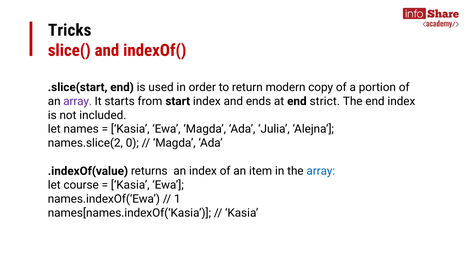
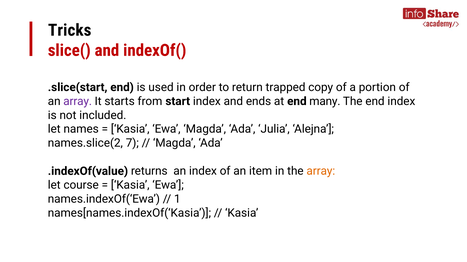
modern: modern -> trapped (286, 87)
strict: strict -> many (325, 101)
0: 0 -> 7 (132, 143)
array colour: blue -> orange (321, 172)
